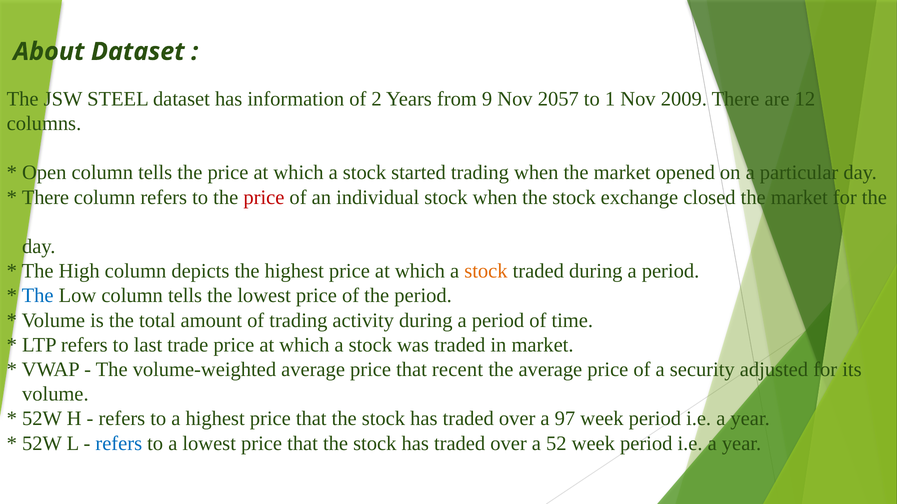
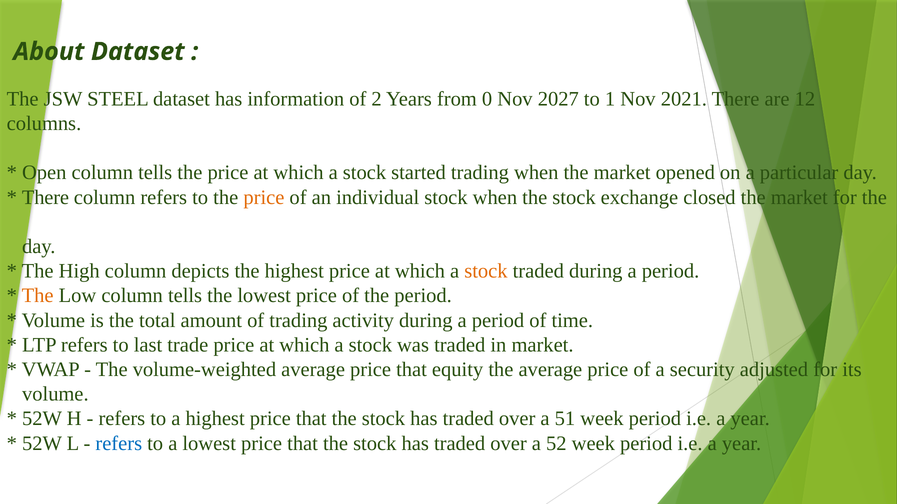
9: 9 -> 0 (487, 99)
2057: 2057 -> 2027 (558, 99)
2009: 2009 -> 2021 (684, 99)
price colour: red -> orange (264, 197)
The colour: blue -> orange (38, 296)
recent: recent -> equity (458, 370)
97: 97 -> 51 (565, 419)
